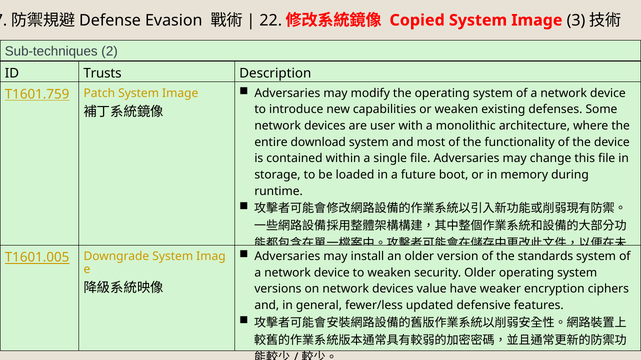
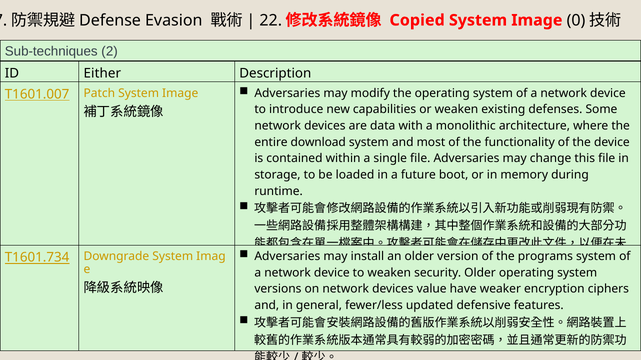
3: 3 -> 0 (576, 20)
Trusts: Trusts -> Either (102, 73)
T1601.759: T1601.759 -> T1601.007 (37, 94)
user: user -> data (383, 126)
standards: standards -> programs (545, 257)
T1601.005: T1601.005 -> T1601.734 (37, 258)
